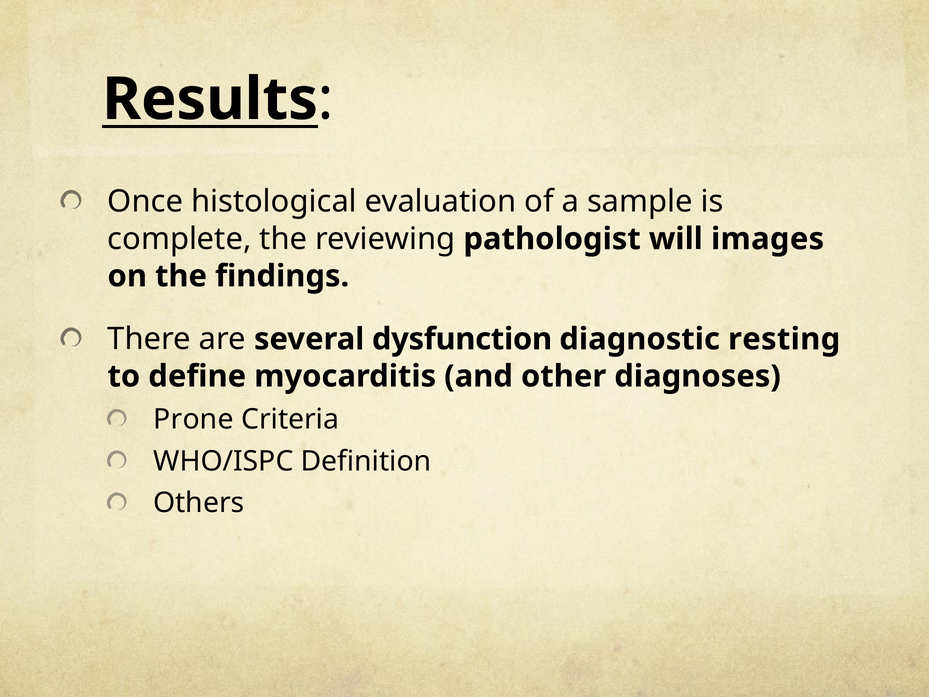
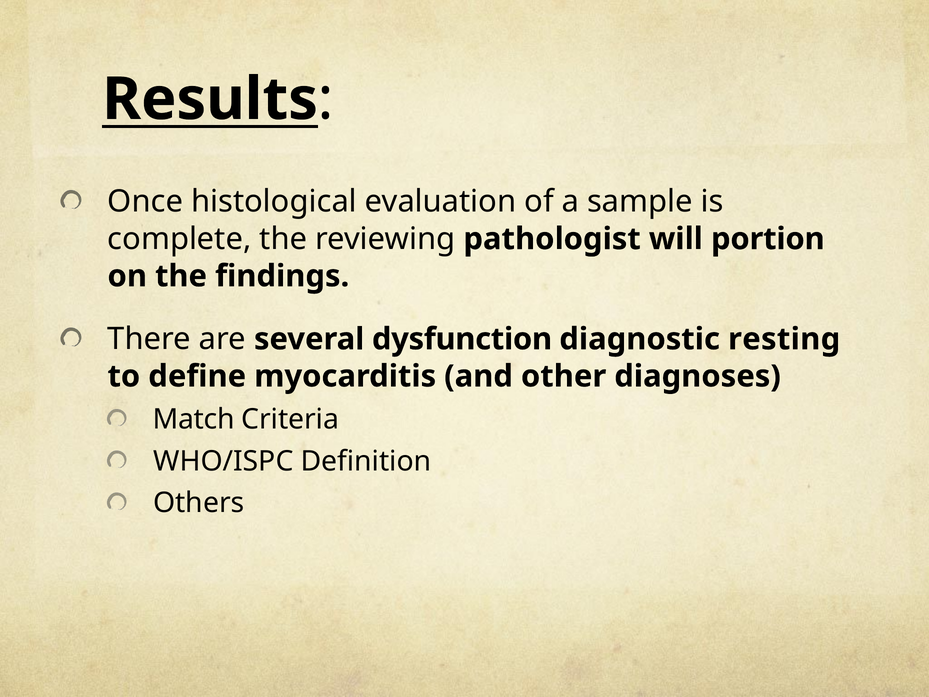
images: images -> portion (768, 239)
Prone: Prone -> Match (194, 419)
